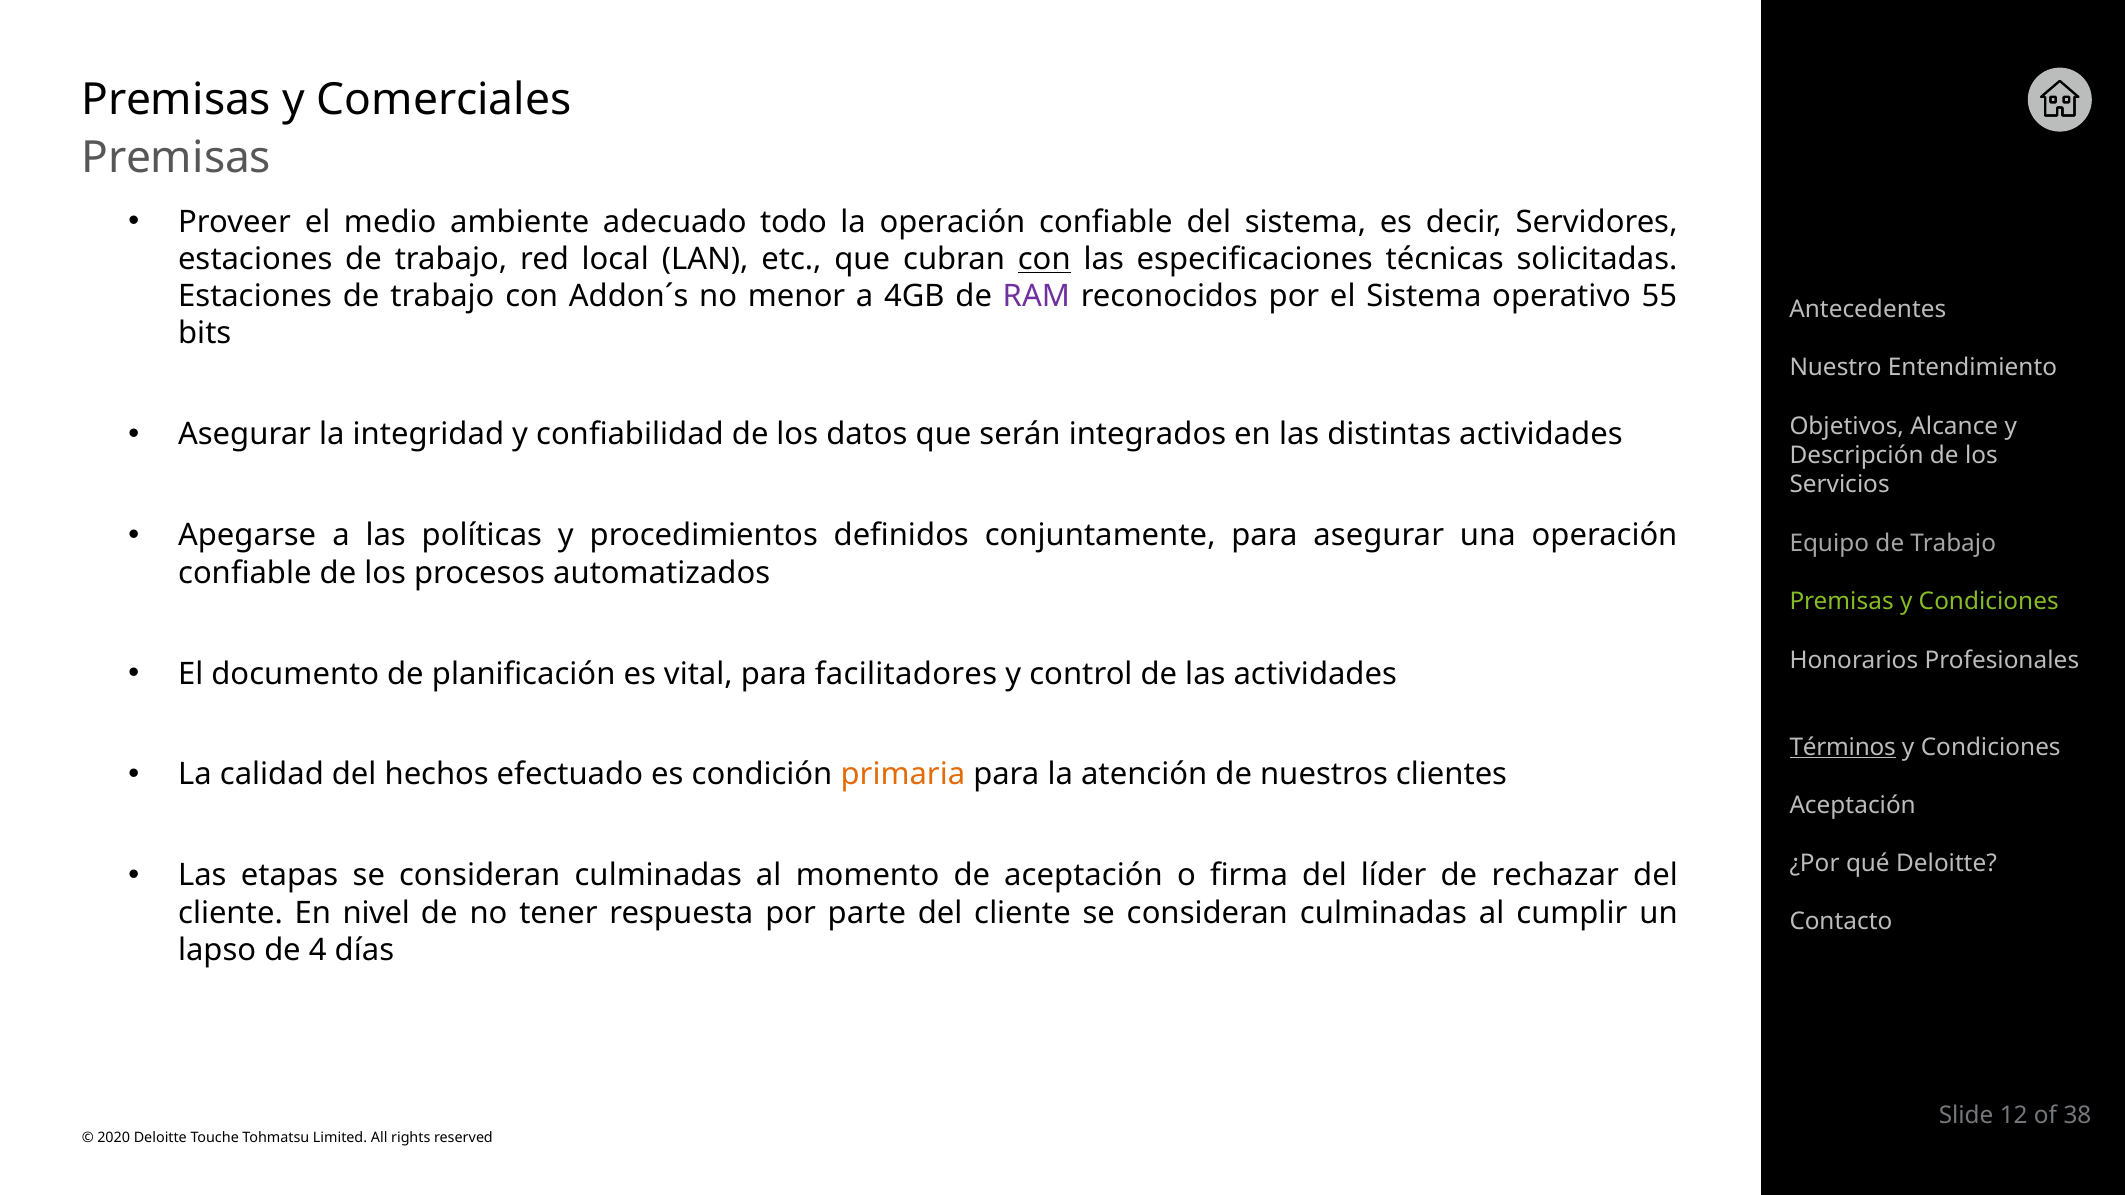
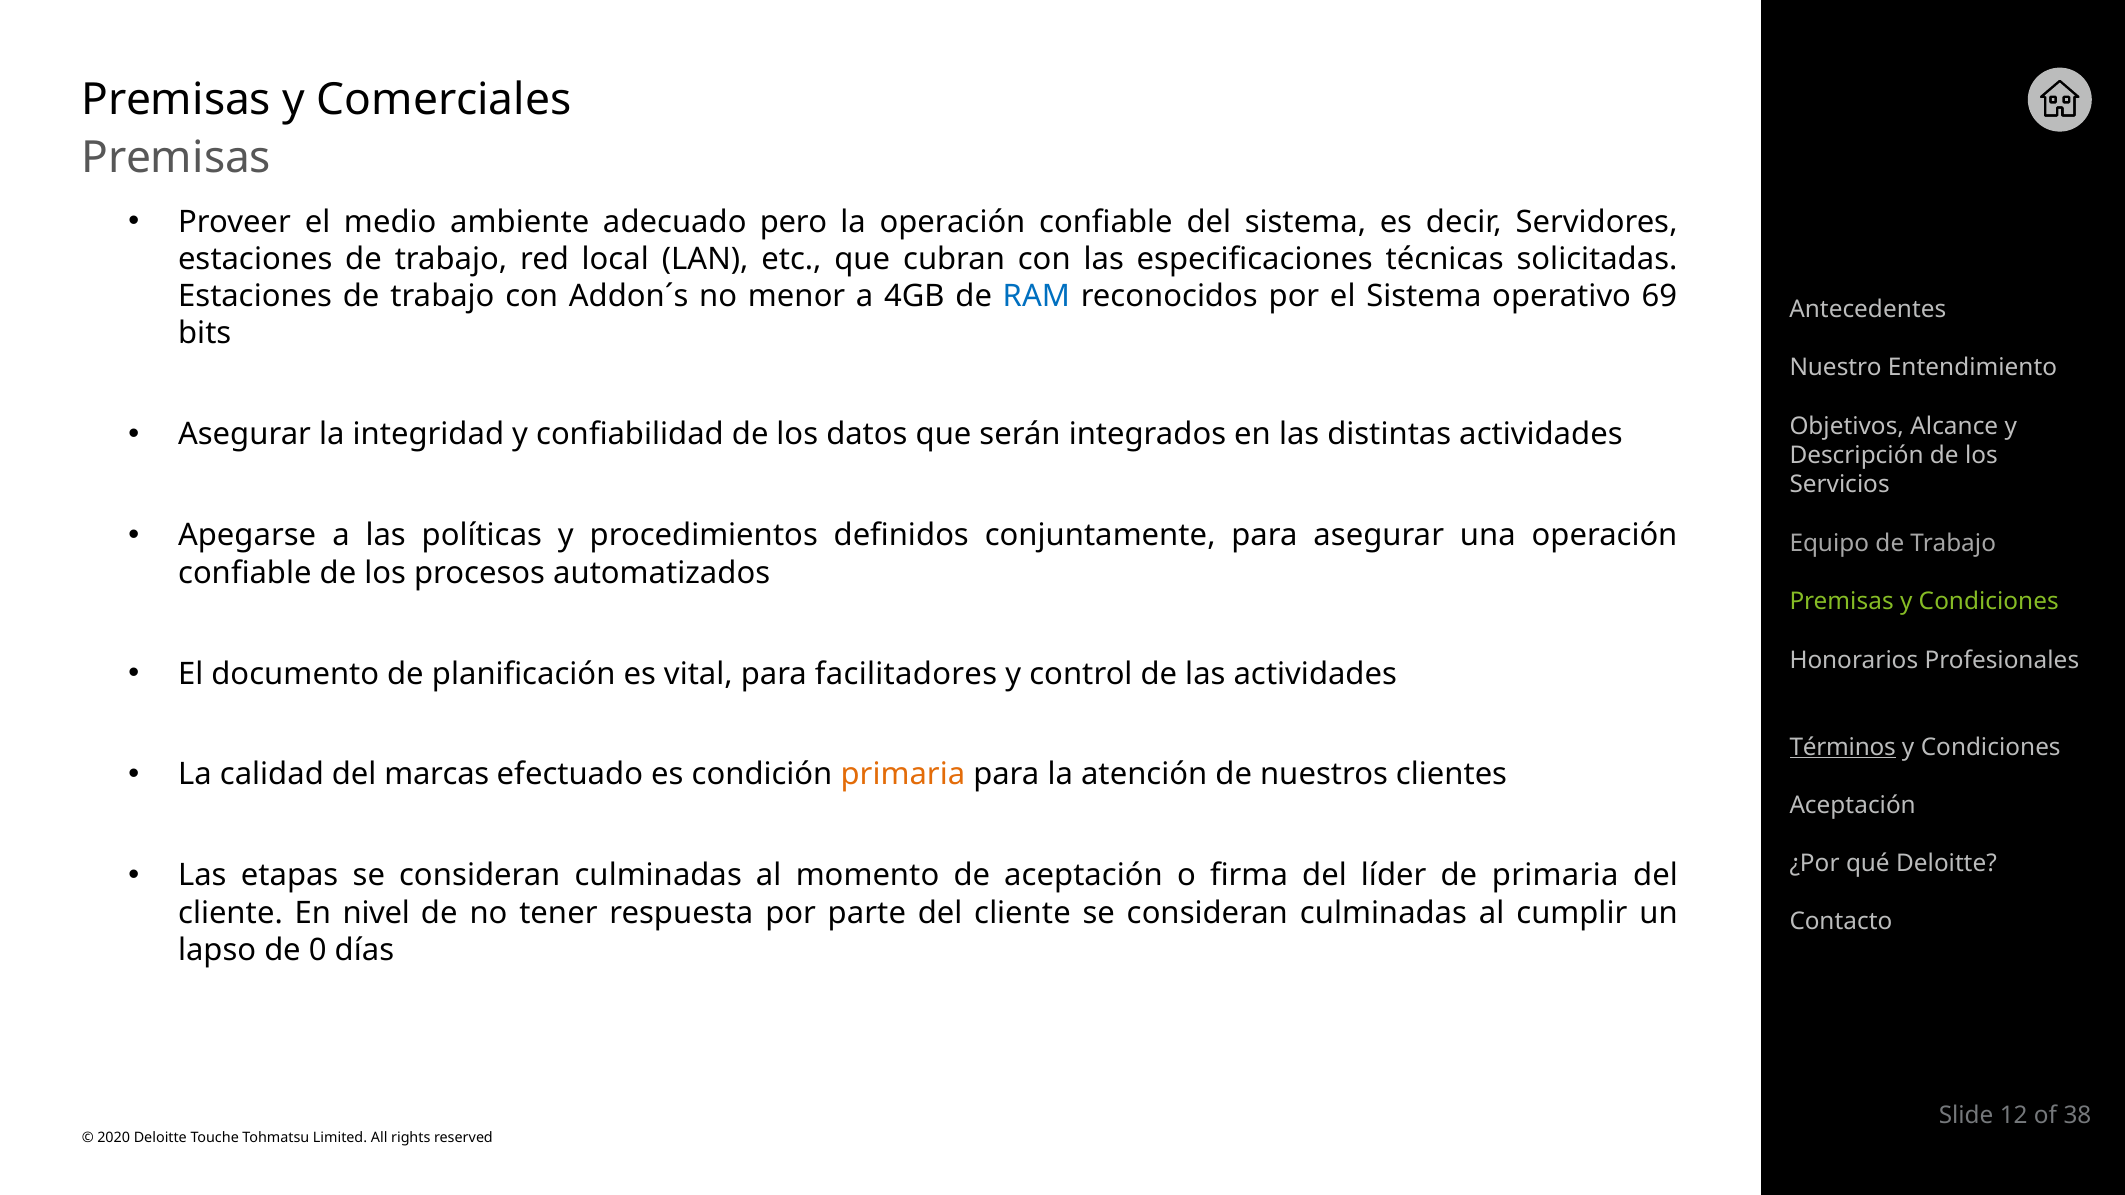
todo: todo -> pero (794, 222)
con underline: present -> none (1044, 259)
RAM colour: purple -> blue (1036, 296)
55: 55 -> 69 (1659, 296)
hechos: hechos -> marcas (437, 775)
de rechazar: rechazar -> primaria (1555, 876)
4: 4 -> 0 (318, 950)
